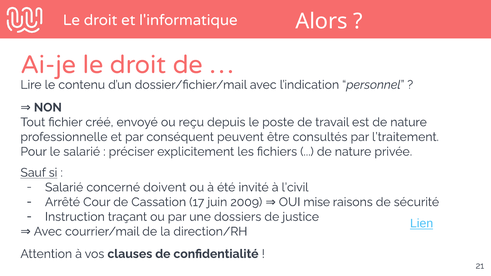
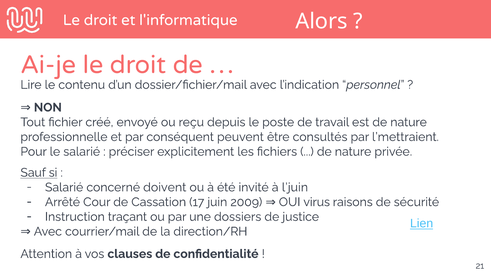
l’traitement: l’traitement -> l’mettraient (405, 137)
l’civil: l’civil -> l’juin (295, 187)
mise: mise -> virus (317, 202)
